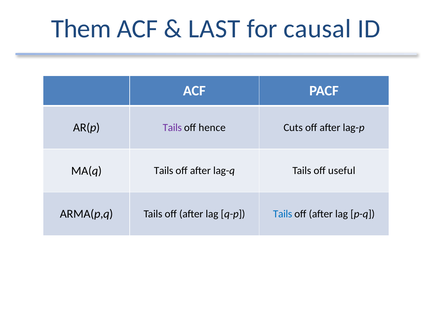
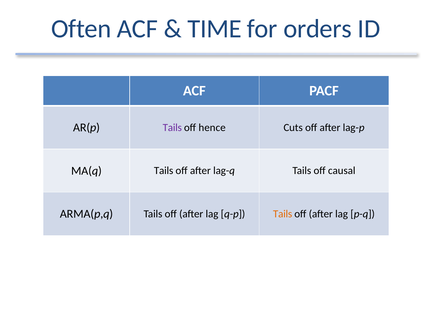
Them: Them -> Often (81, 29)
LAST: LAST -> TIME (215, 29)
causal: causal -> orders (318, 29)
useful: useful -> causal (342, 171)
Tails colour: blue -> orange (283, 214)
